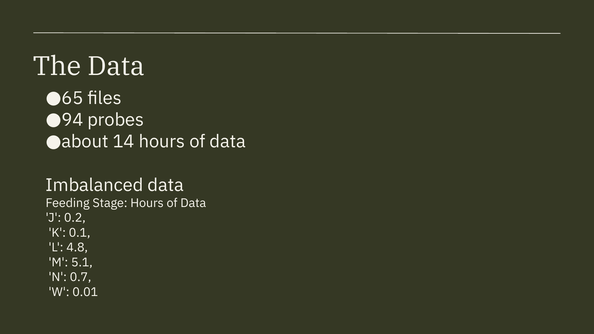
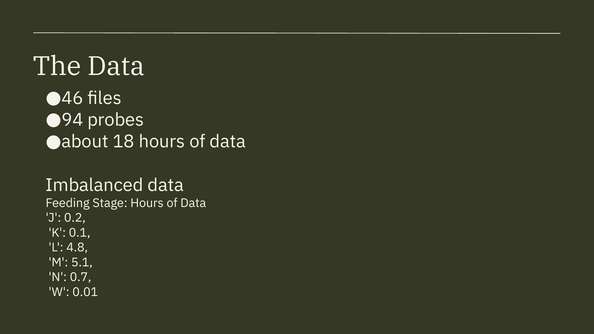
65: 65 -> 46 (72, 98)
14: 14 -> 18 (124, 142)
